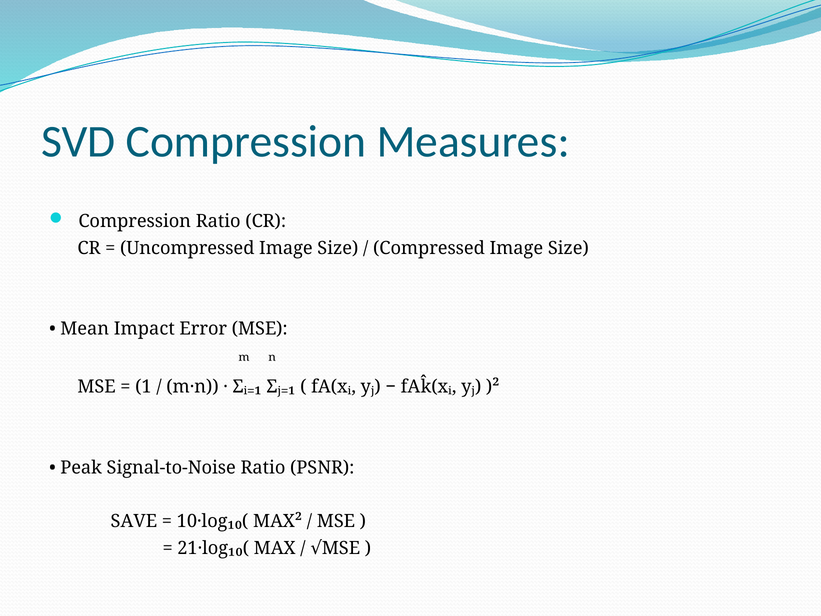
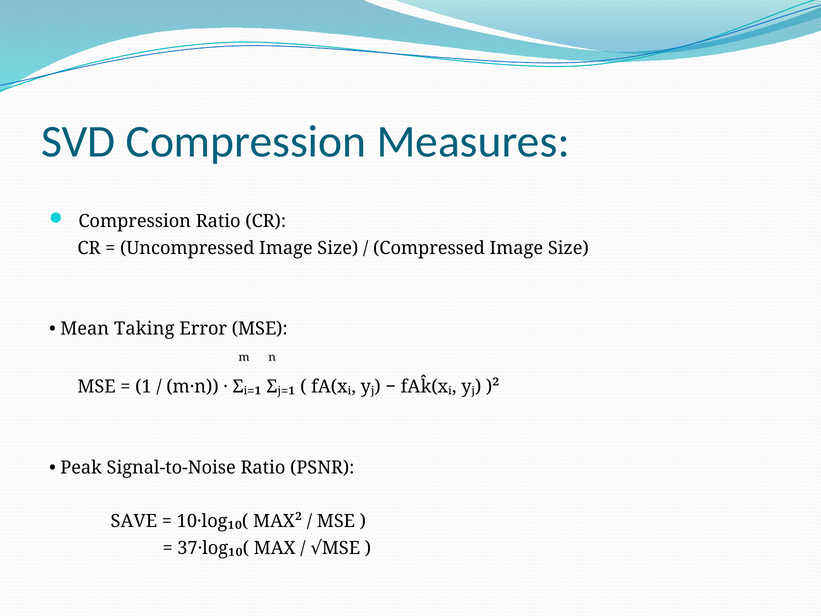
Impact: Impact -> Taking (144, 329)
21·log₁₀(: 21·log₁₀( -> 37·log₁₀( (213, 548)
